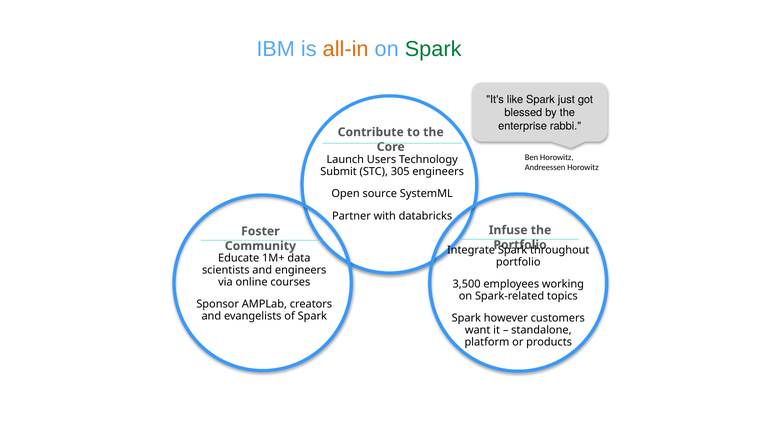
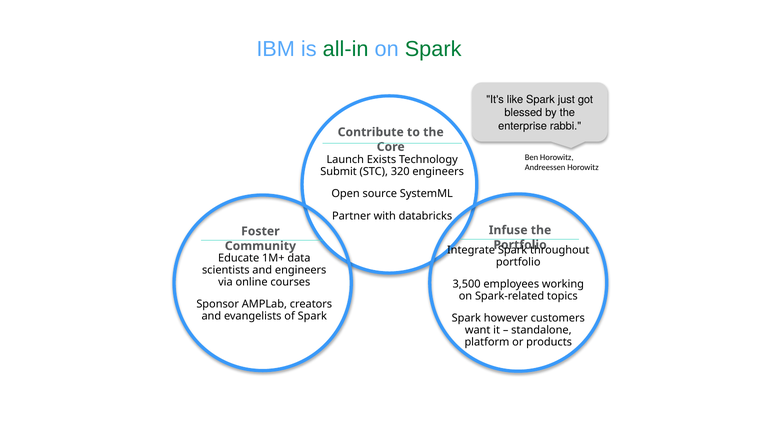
all-in colour: orange -> green (346, 49)
Users: Users -> Exists (382, 160)
305: 305 -> 320 (400, 172)
